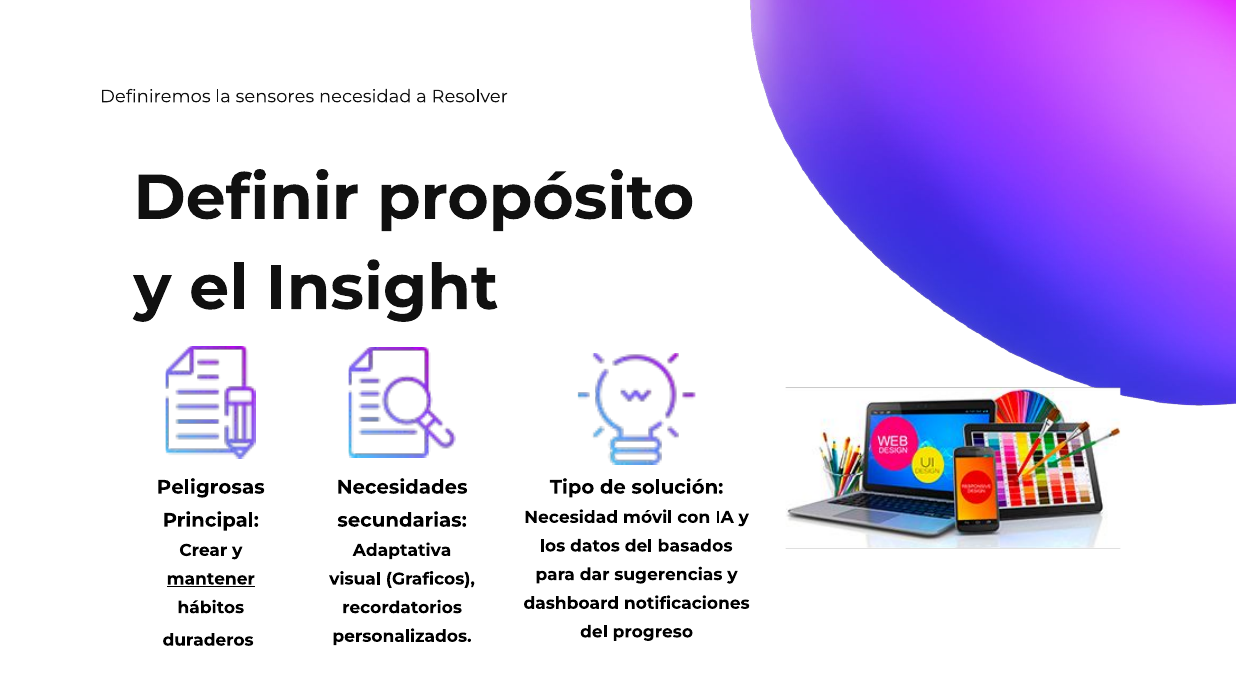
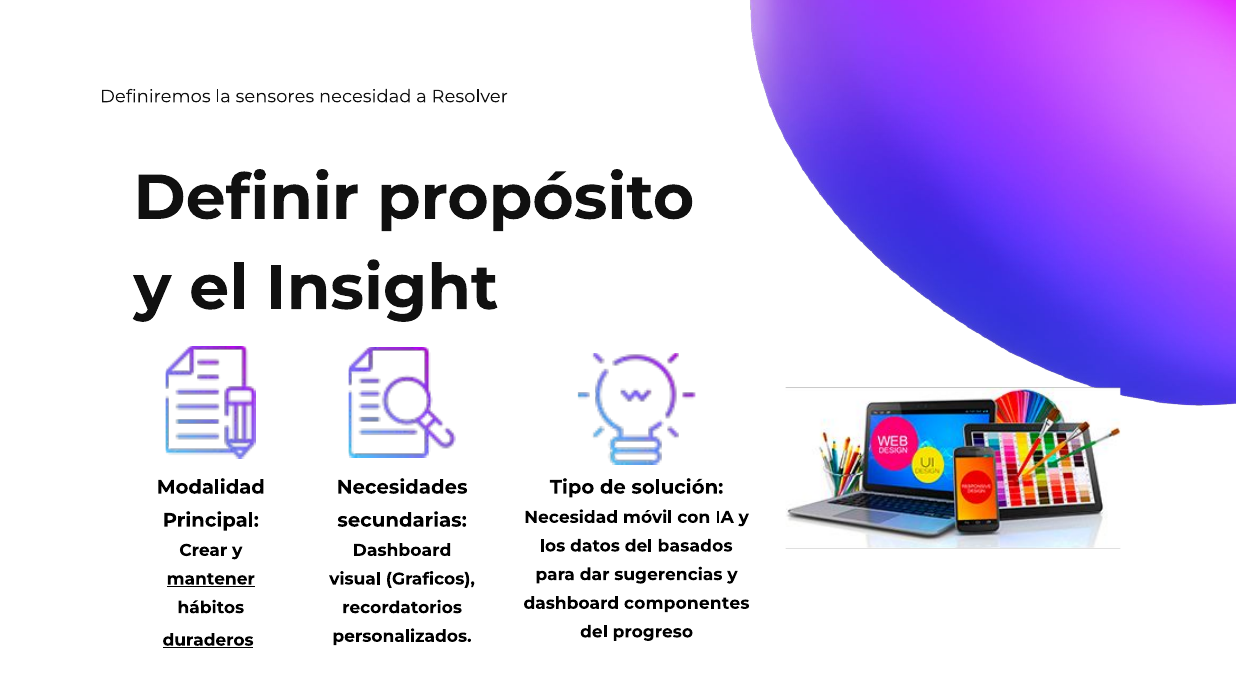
Peligrosas: Peligrosas -> Modalidad (211, 487)
Adaptativa: Adaptativa -> Dashboard (402, 550)
notificaciones: notificaciones -> componentes (687, 603)
duraderos underline: none -> present (208, 640)
